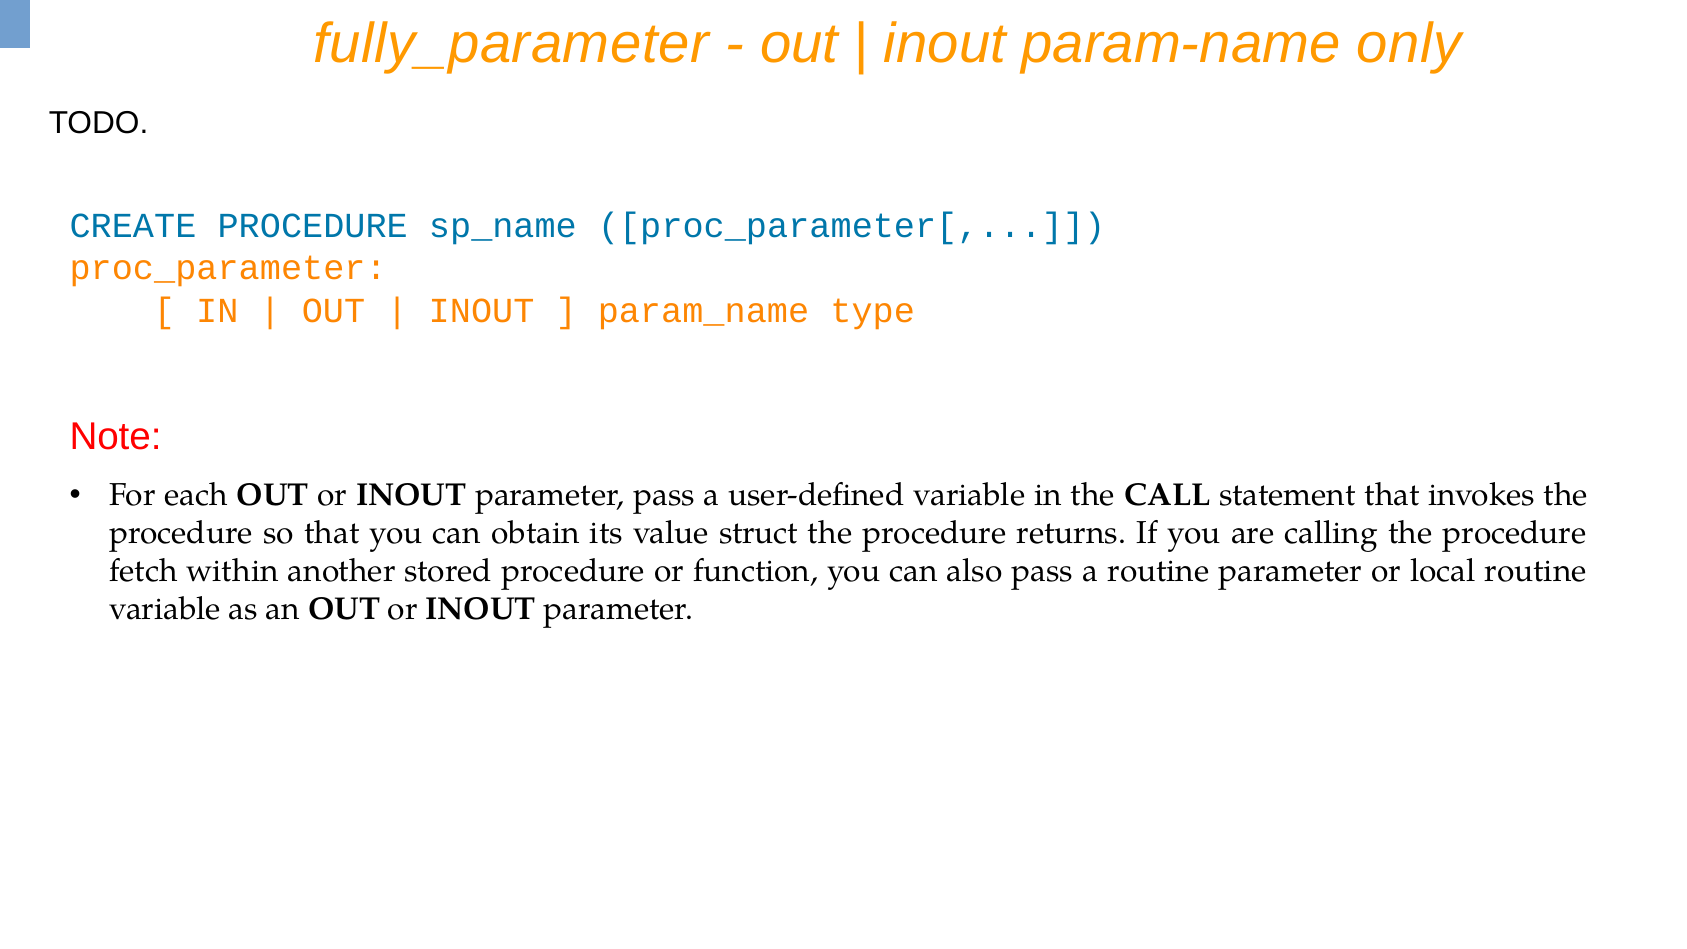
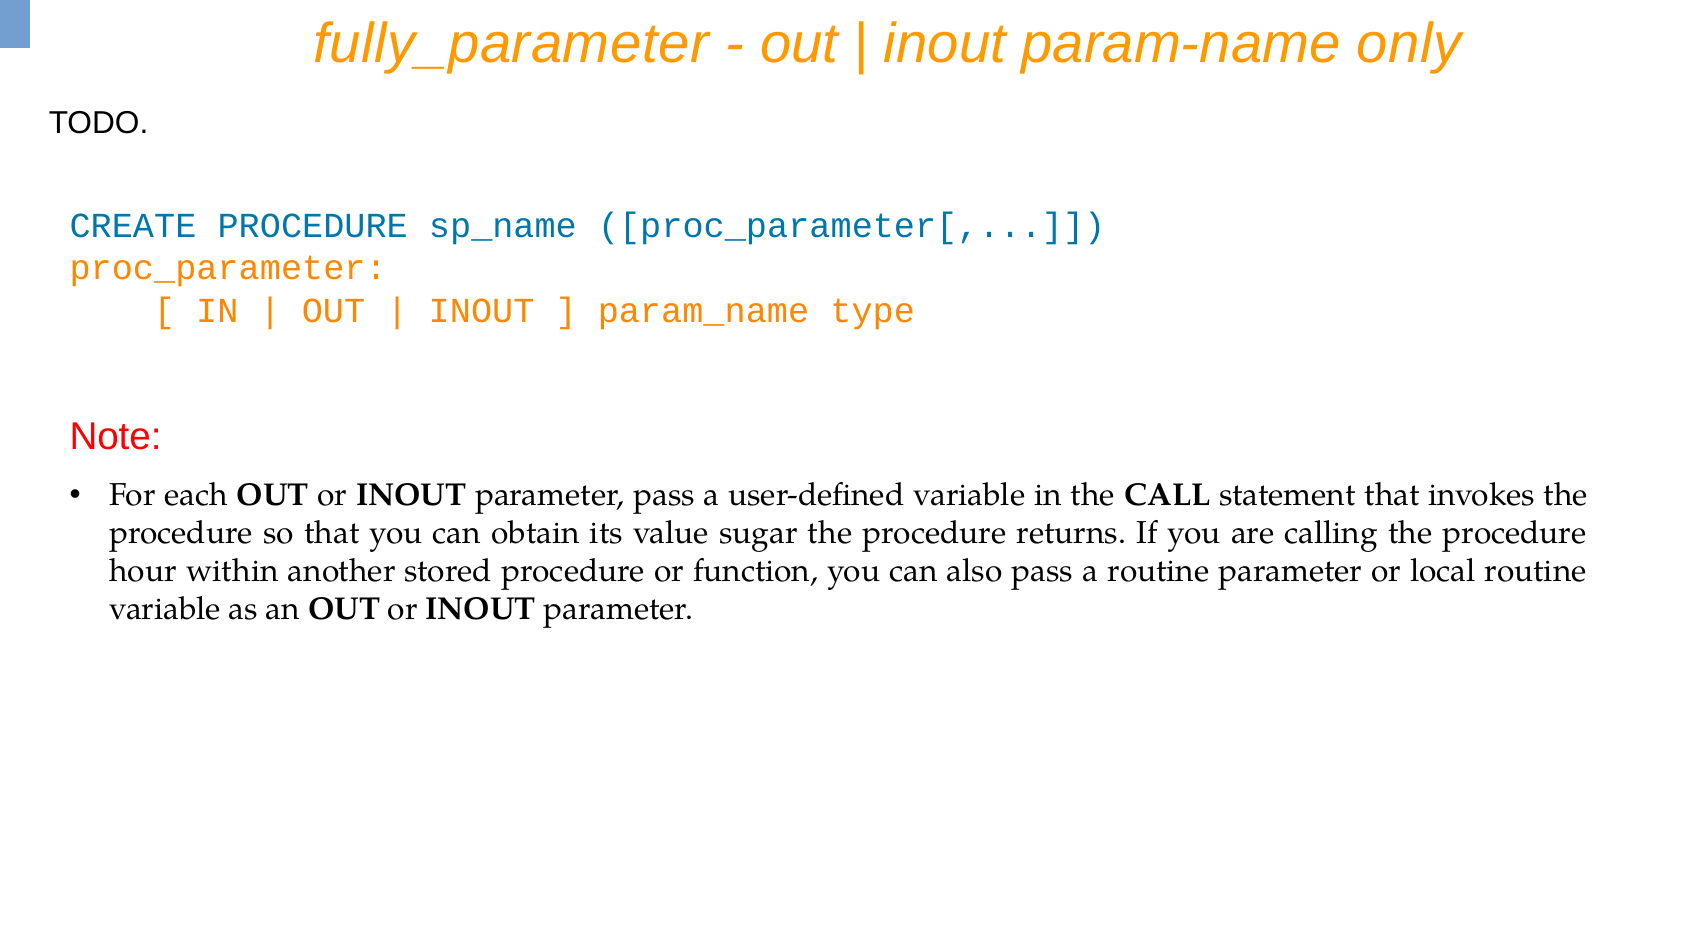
struct: struct -> sugar (759, 533)
fetch: fetch -> hour (143, 571)
